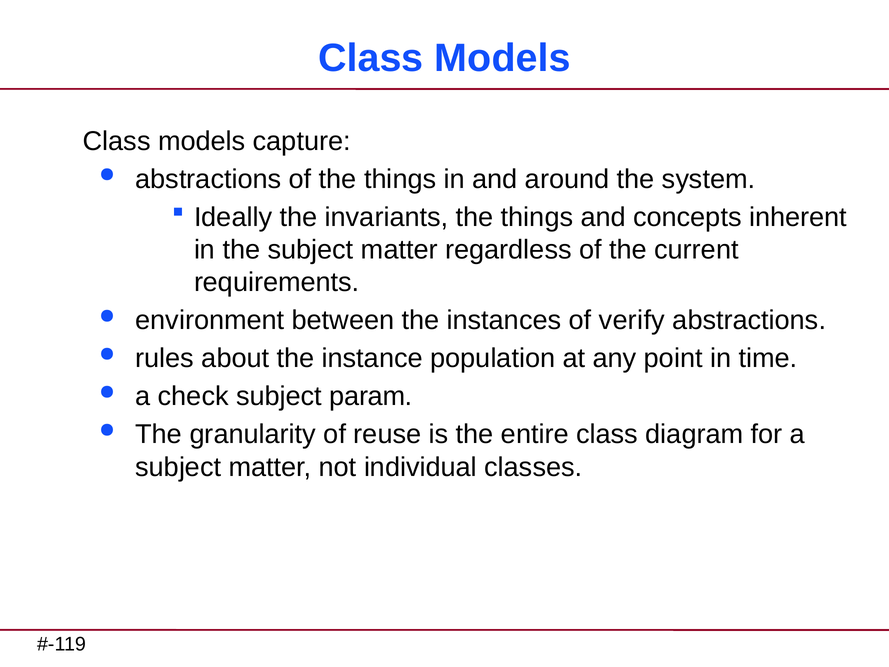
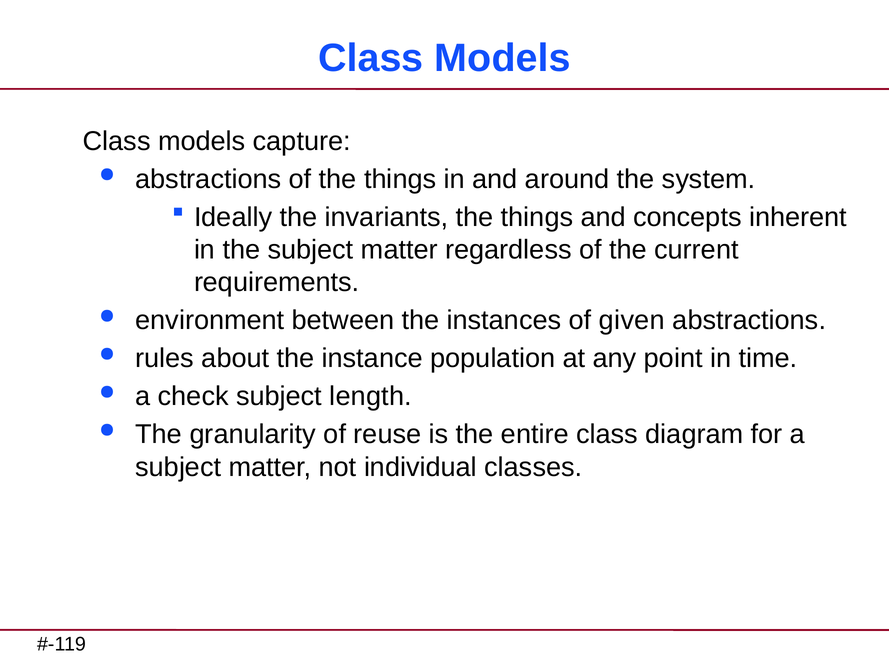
verify: verify -> given (632, 320)
param: param -> length (371, 396)
